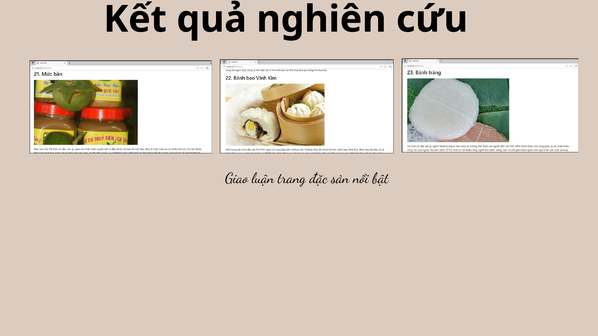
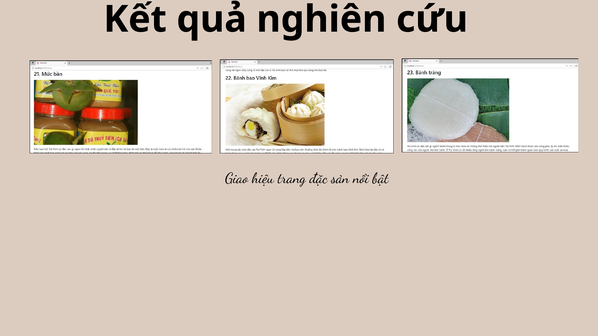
luận: luận -> hiệu (263, 178)
